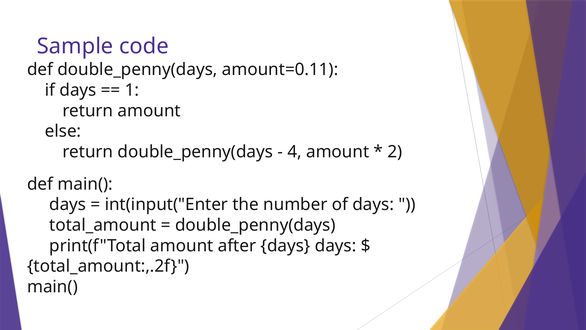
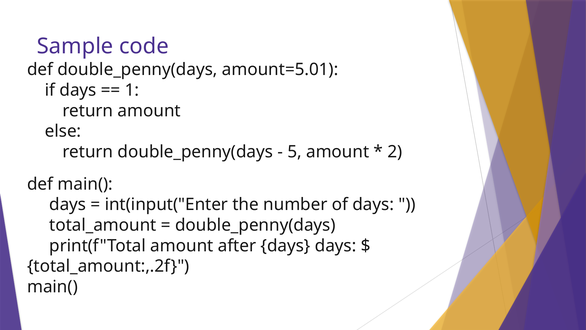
amount=0.11: amount=0.11 -> amount=5.01 (280, 70)
4: 4 -> 5 (295, 152)
